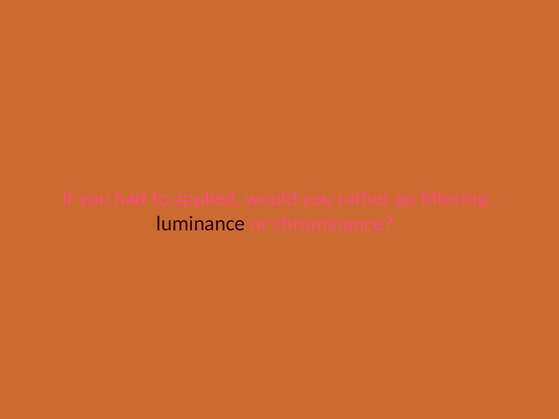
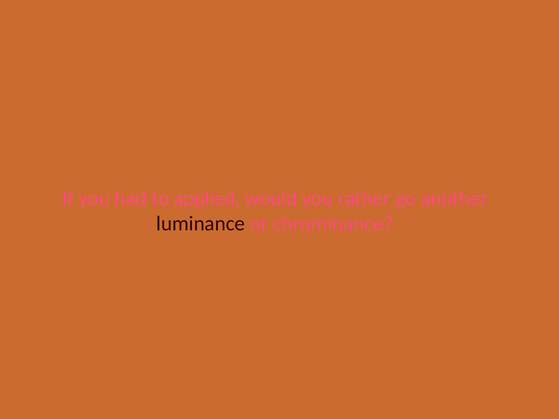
filtering: filtering -> another (454, 199)
